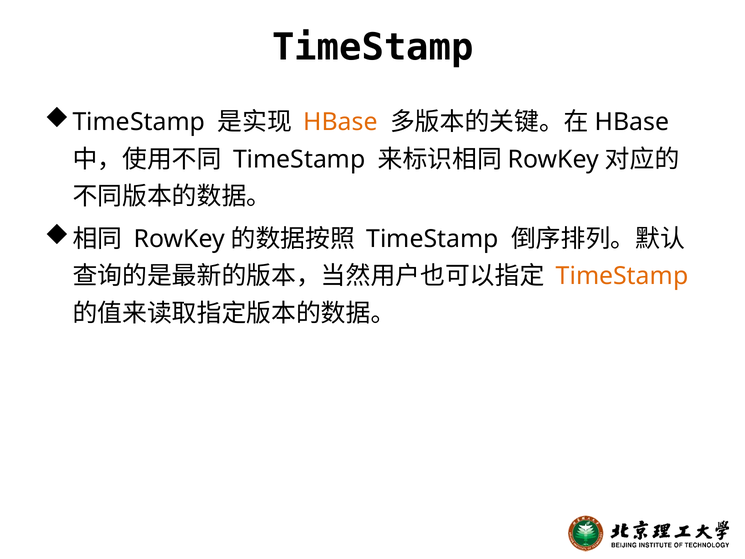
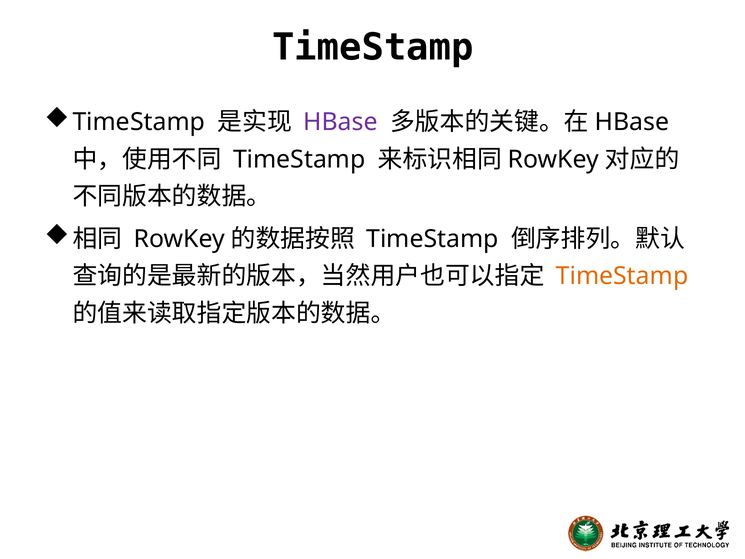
HBase colour: orange -> purple (341, 122)
